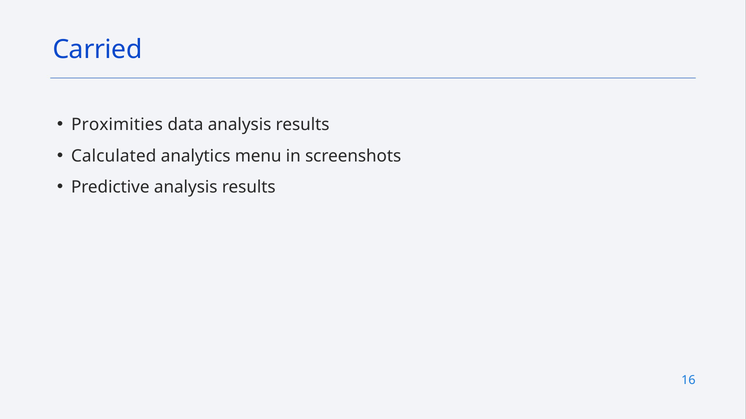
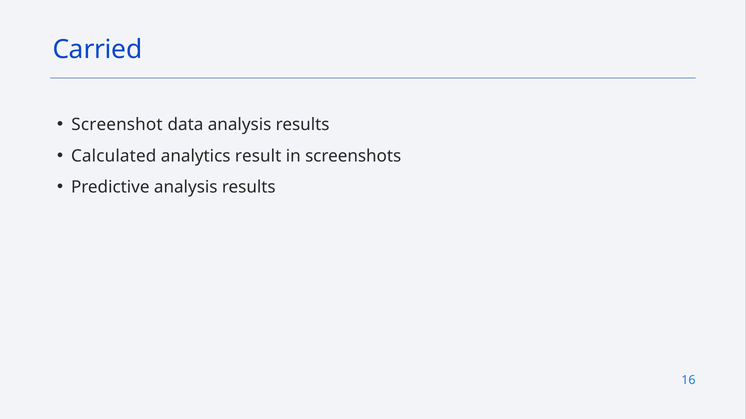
Proximities: Proximities -> Screenshot (117, 125)
menu: menu -> result (258, 156)
